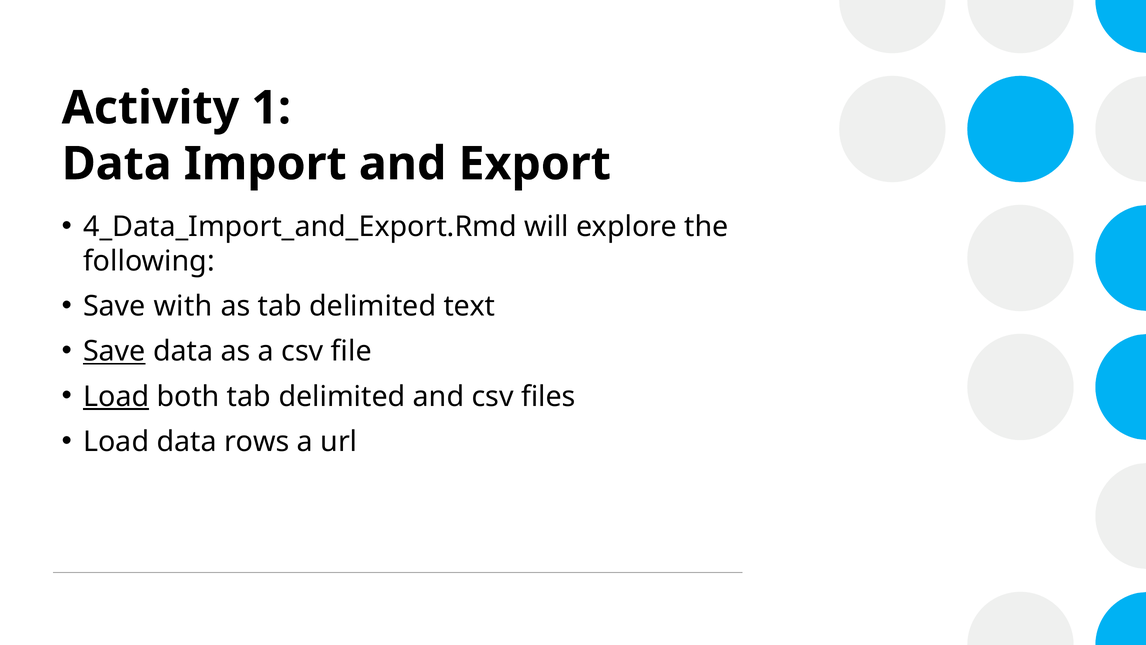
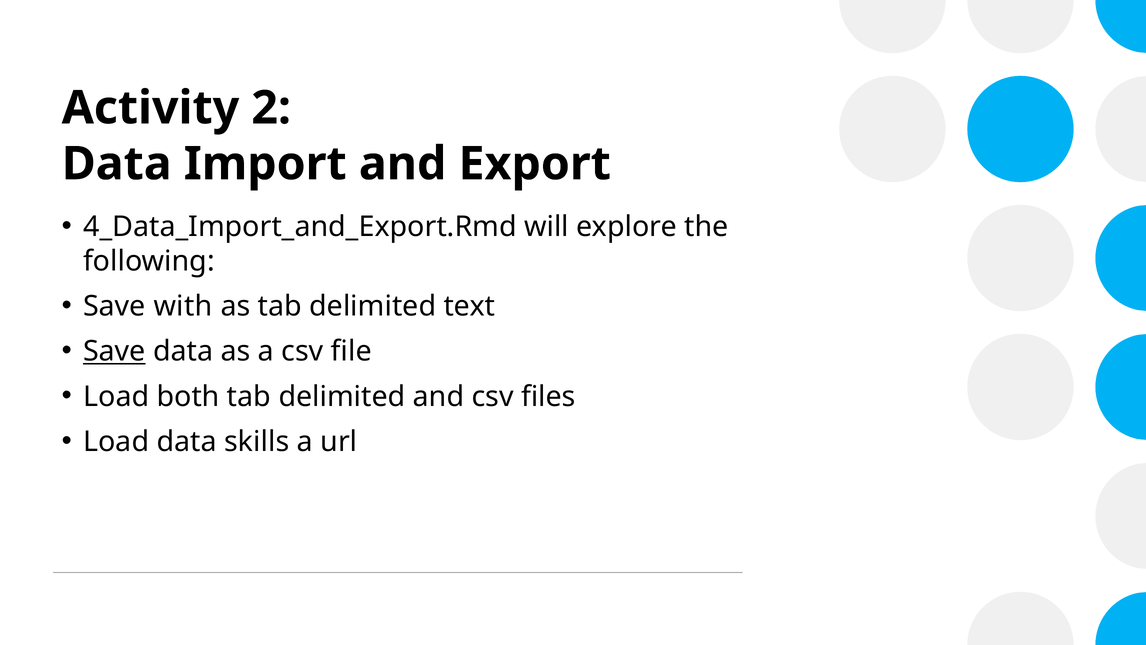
1: 1 -> 2 (271, 108)
Load underline: present -> none (116, 396)
rows: rows -> skills (257, 441)
